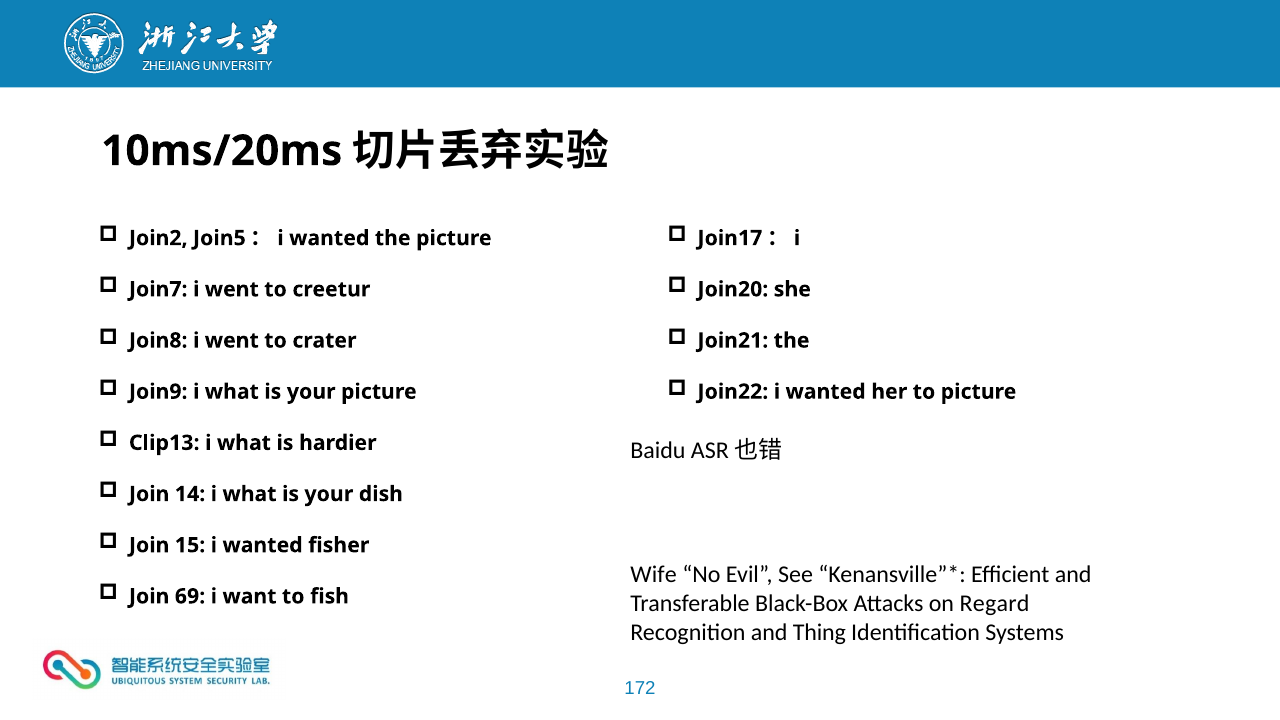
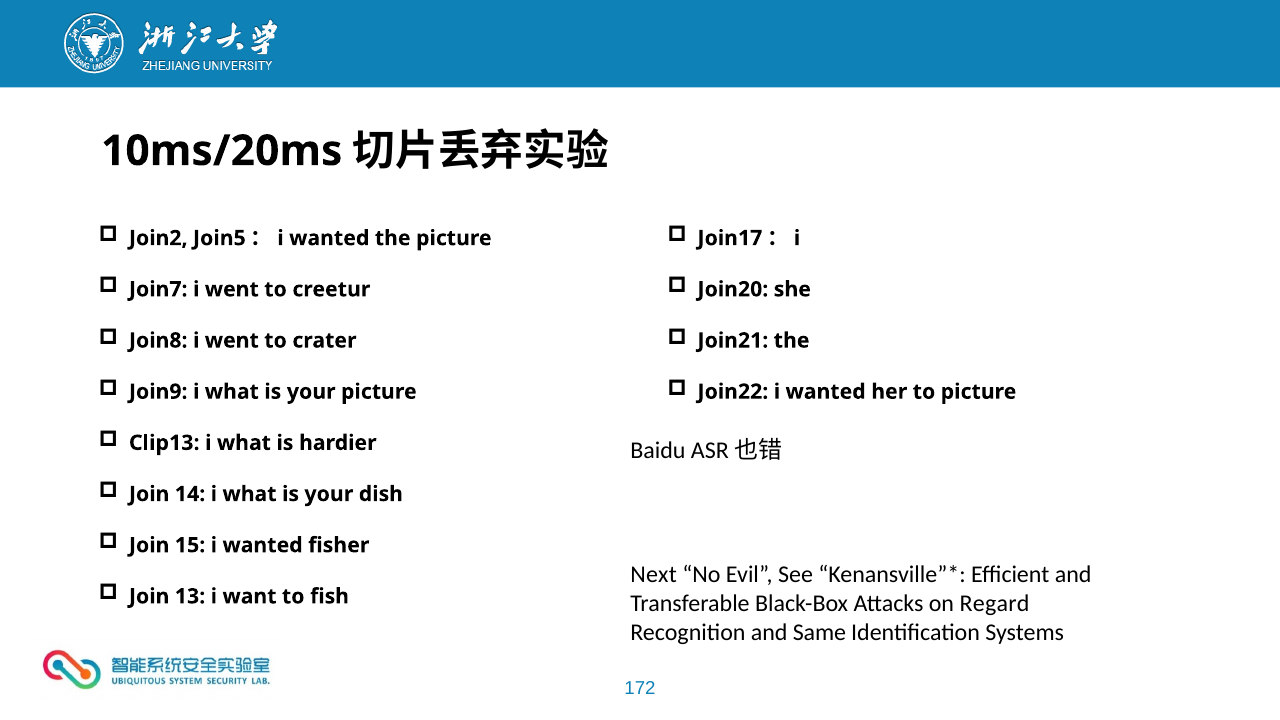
Wife: Wife -> Next (654, 575)
69: 69 -> 13 (190, 596)
Thing: Thing -> Same (819, 632)
